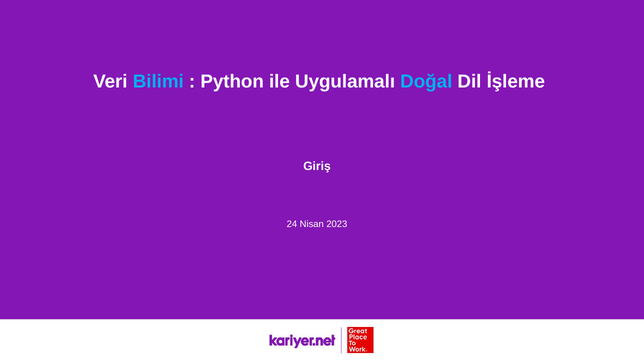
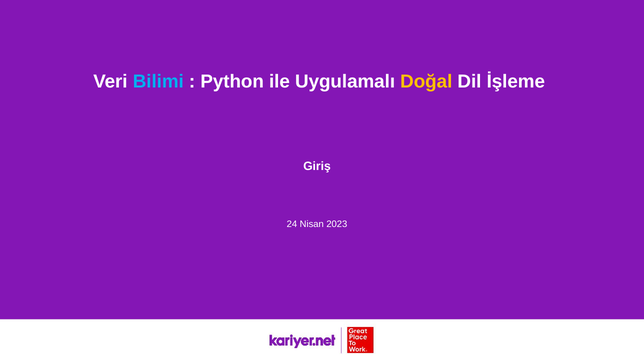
Doğal colour: light blue -> yellow (426, 82)
